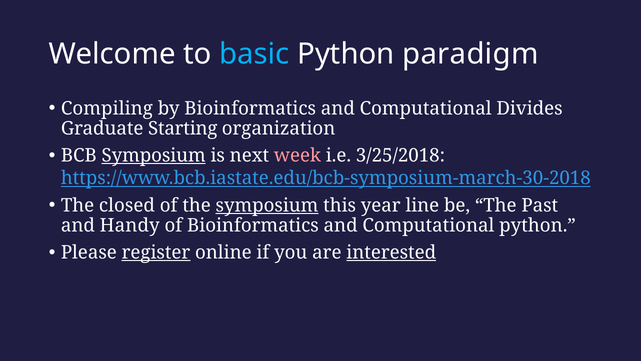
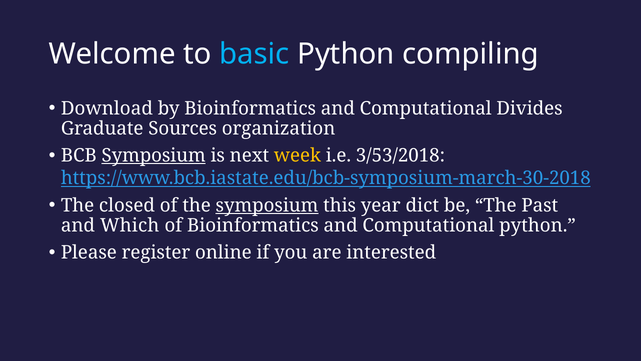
paradigm: paradigm -> compiling (471, 54)
Compiling: Compiling -> Download (107, 108)
Starting: Starting -> Sources (183, 129)
week colour: pink -> yellow (297, 155)
3/25/2018: 3/25/2018 -> 3/53/2018 (400, 155)
line: line -> dict (422, 205)
Handy: Handy -> Which (130, 225)
register underline: present -> none (156, 252)
interested underline: present -> none (391, 252)
